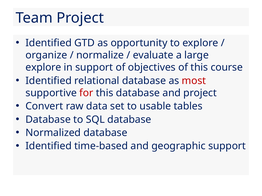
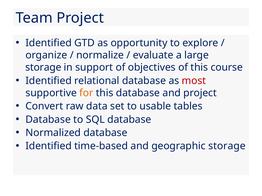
explore: explore -> storage (43, 68)
for colour: red -> orange (86, 93)
geographic support: support -> storage (227, 146)
